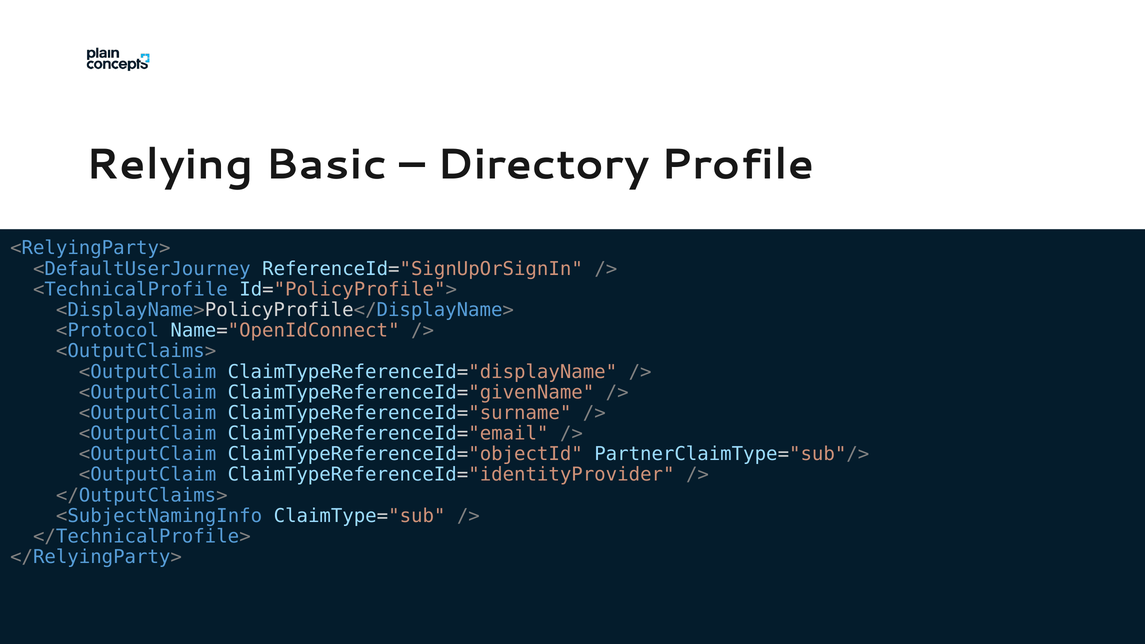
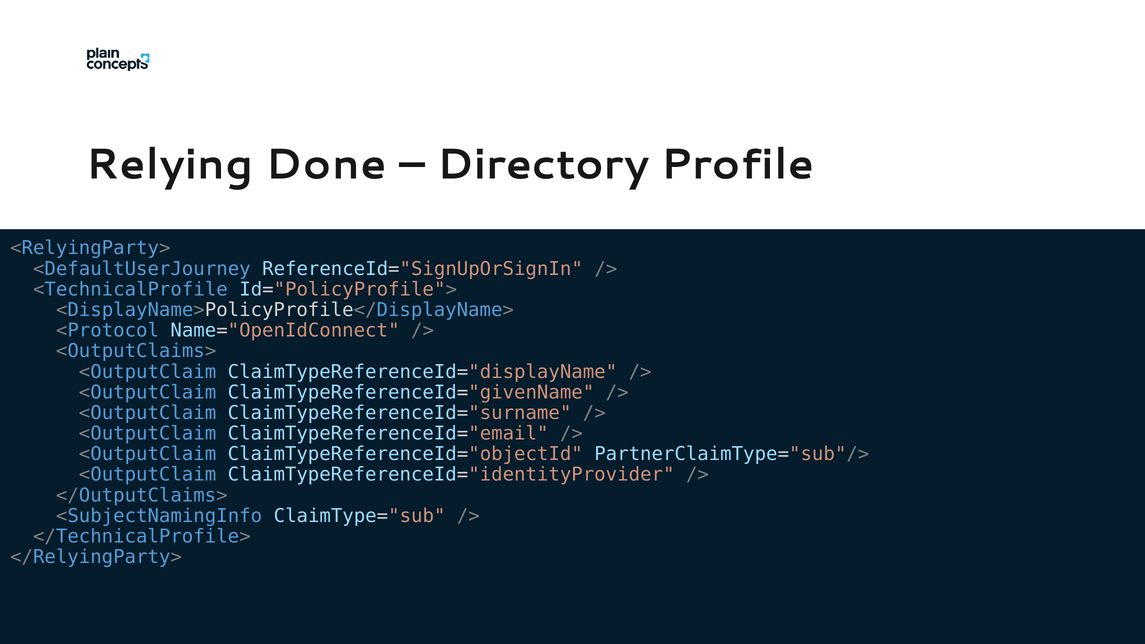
Basic: Basic -> Done (326, 164)
